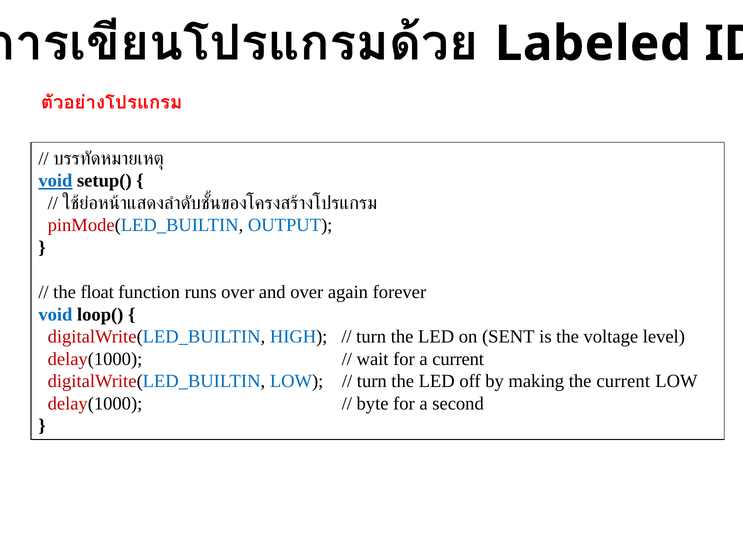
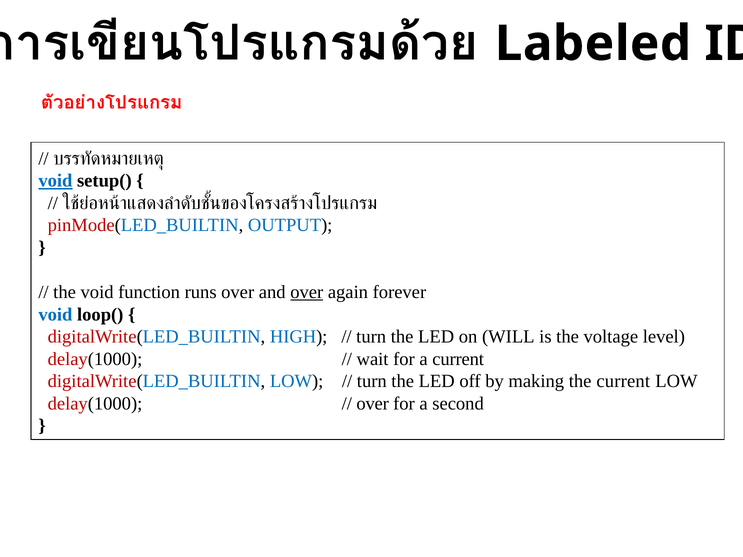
the float: float -> void (97, 292)
over underline: none -> present (307, 292)
SENT: SENT -> WILL (508, 337)
byte: byte -> over (373, 404)
